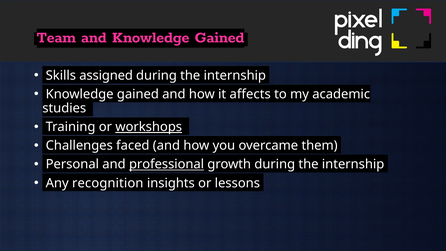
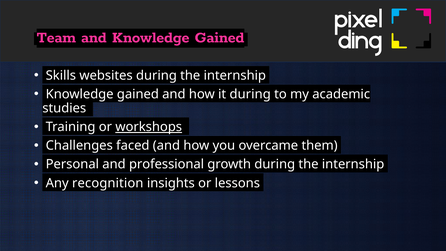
assigned: assigned -> websites (106, 75)
it affects: affects -> during (250, 94)
professional underline: present -> none (167, 164)
